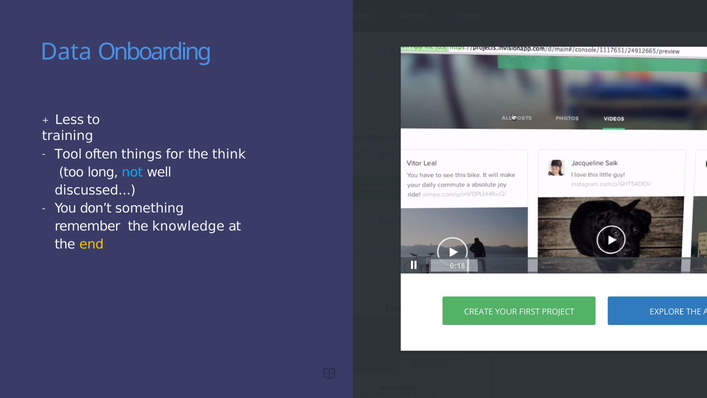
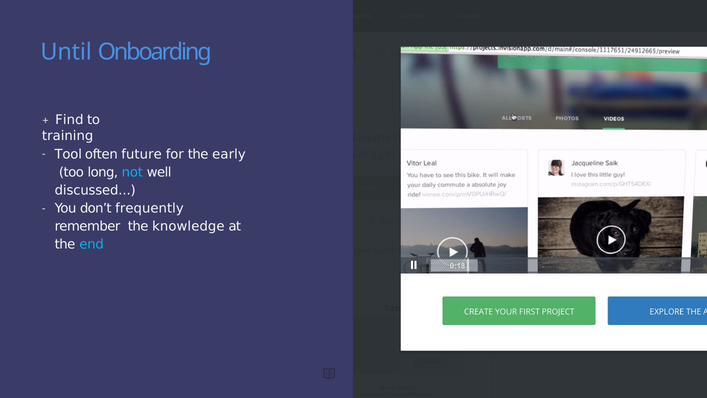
Data: Data -> Until (66, 52)
Less: Less -> Find (69, 120)
things: things -> future (142, 154)
think: think -> early (229, 154)
something: something -> frequently (149, 208)
end colour: yellow -> light blue (92, 244)
